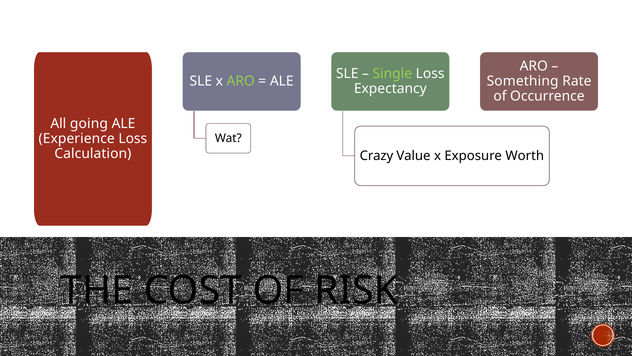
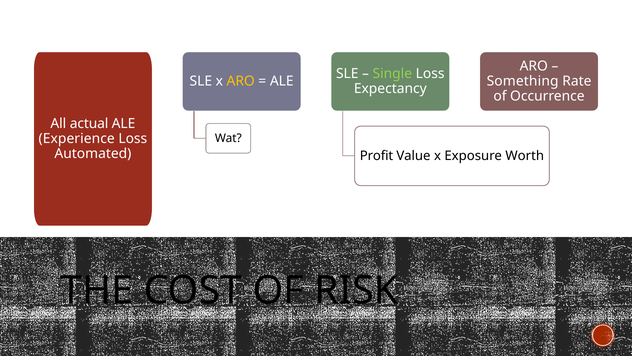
ARO colour: light green -> yellow (241, 81)
going: going -> actual (89, 124)
Calculation: Calculation -> Automated (93, 154)
Crazy: Crazy -> Profit (377, 156)
